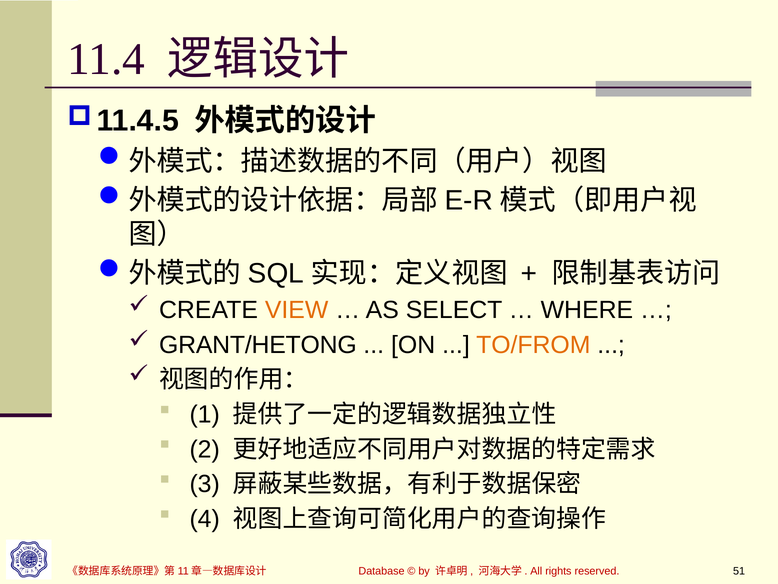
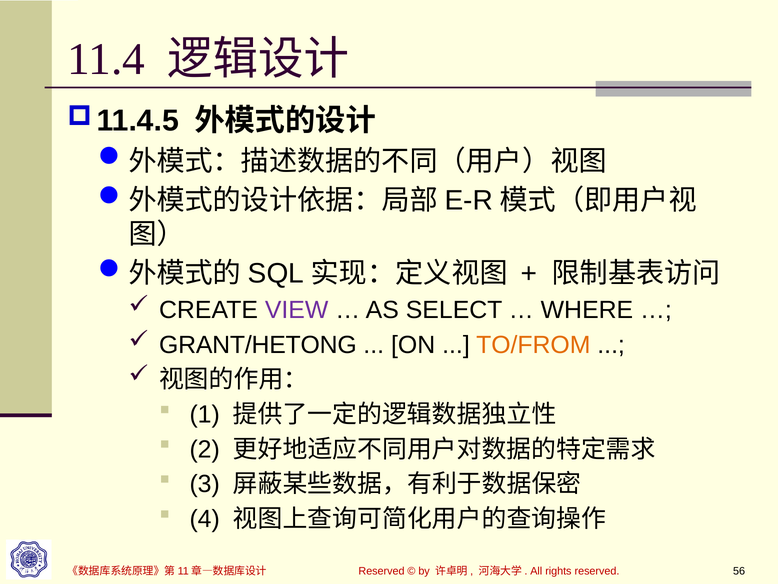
VIEW colour: orange -> purple (297, 310)
Database: Database -> Reserved (382, 571)
51: 51 -> 56 (739, 571)
